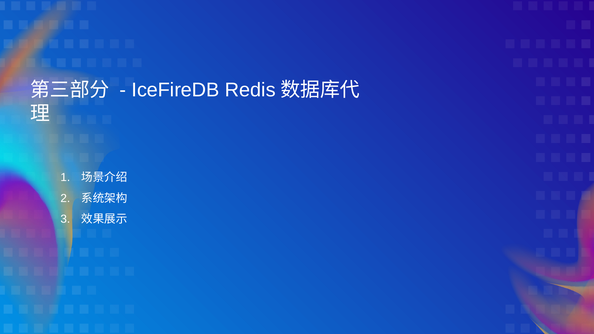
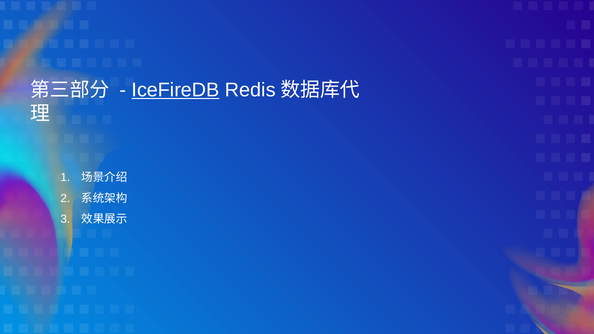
IceFireDB underline: none -> present (175, 90)
